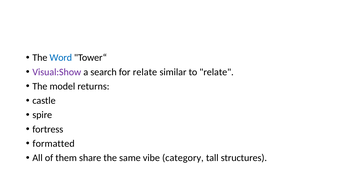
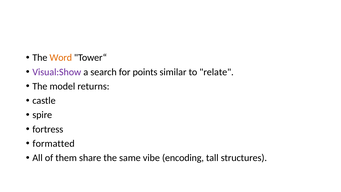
Word colour: blue -> orange (61, 58)
for relate: relate -> points (145, 72)
category: category -> encoding (183, 158)
